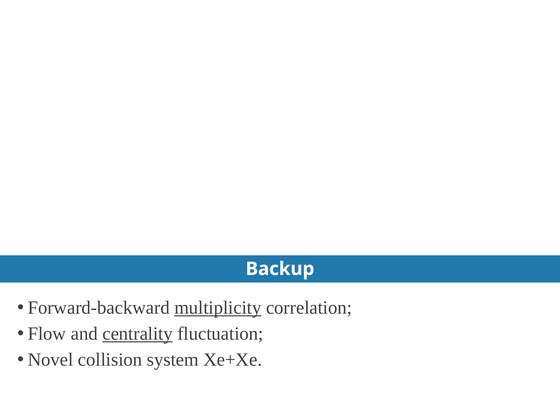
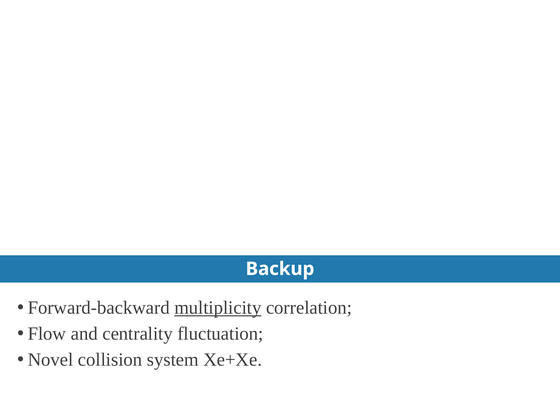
centrality underline: present -> none (138, 334)
